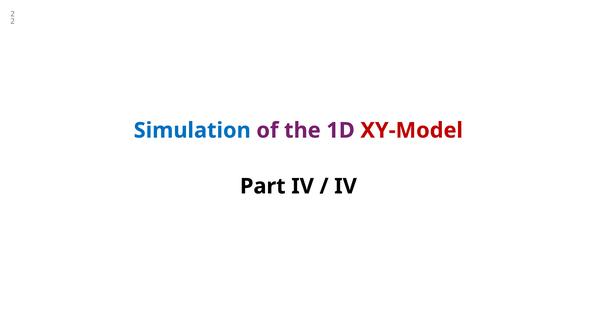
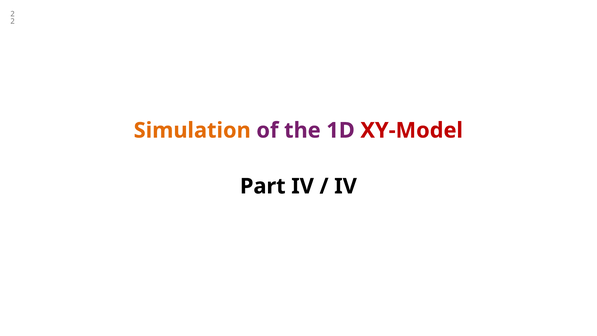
Simulation colour: blue -> orange (192, 130)
